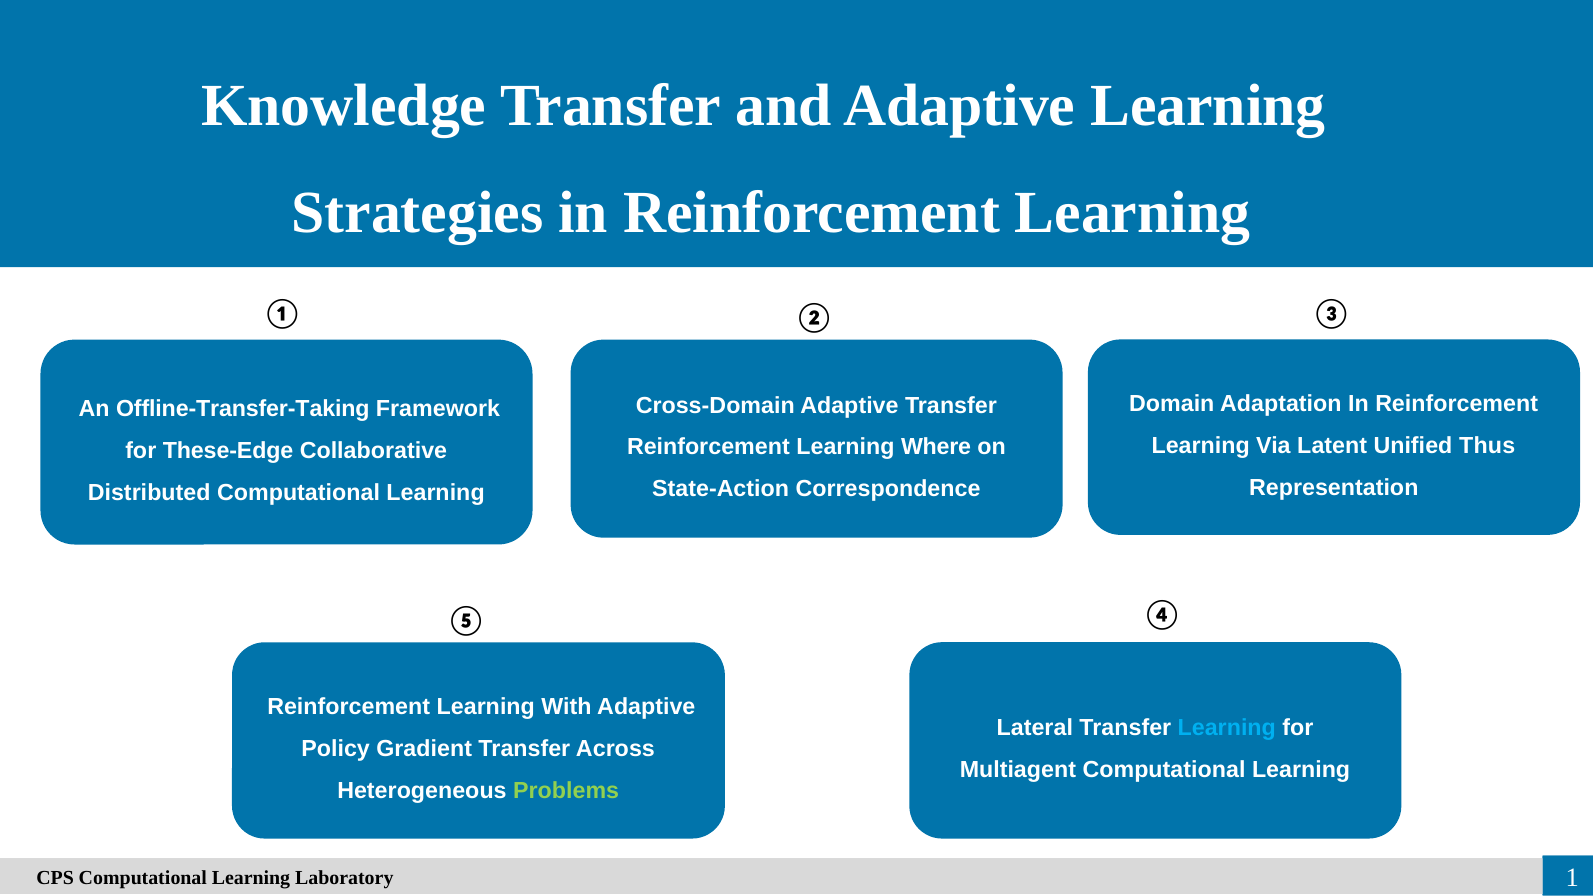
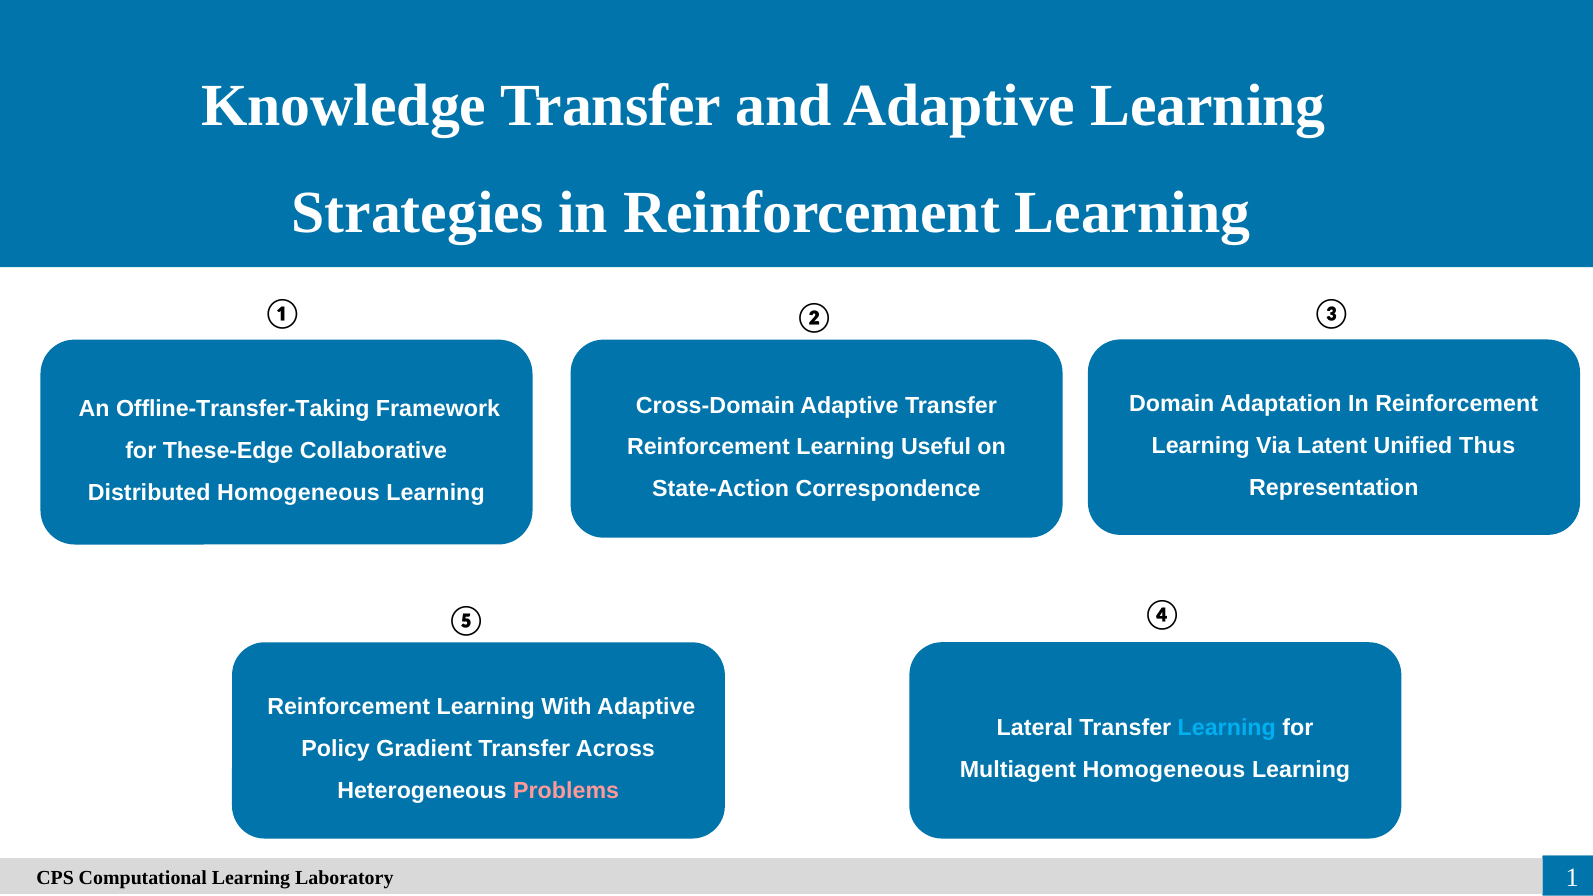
Where: Where -> Useful (936, 447)
Distributed Computational: Computational -> Homogeneous (298, 492)
Multiagent Computational: Computational -> Homogeneous (1164, 770)
Problems colour: light green -> pink (566, 791)
